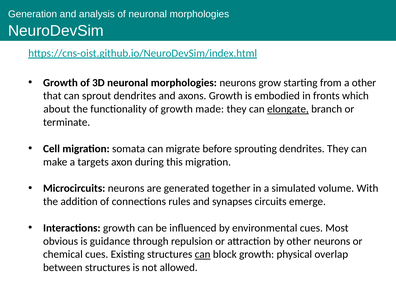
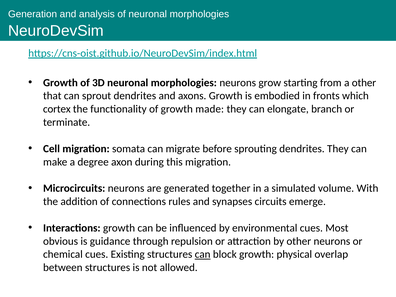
about: about -> cortex (57, 109)
elongate underline: present -> none (288, 109)
targets: targets -> degree (93, 162)
